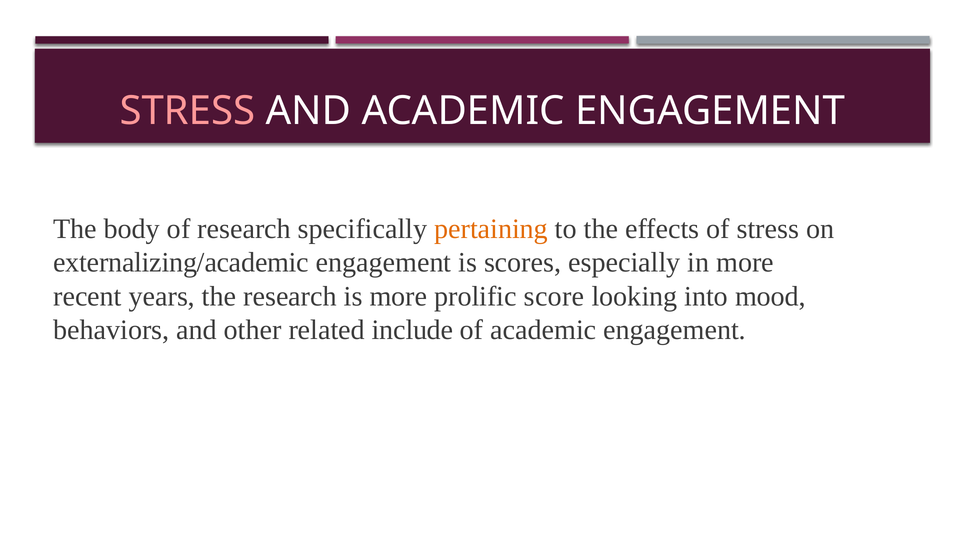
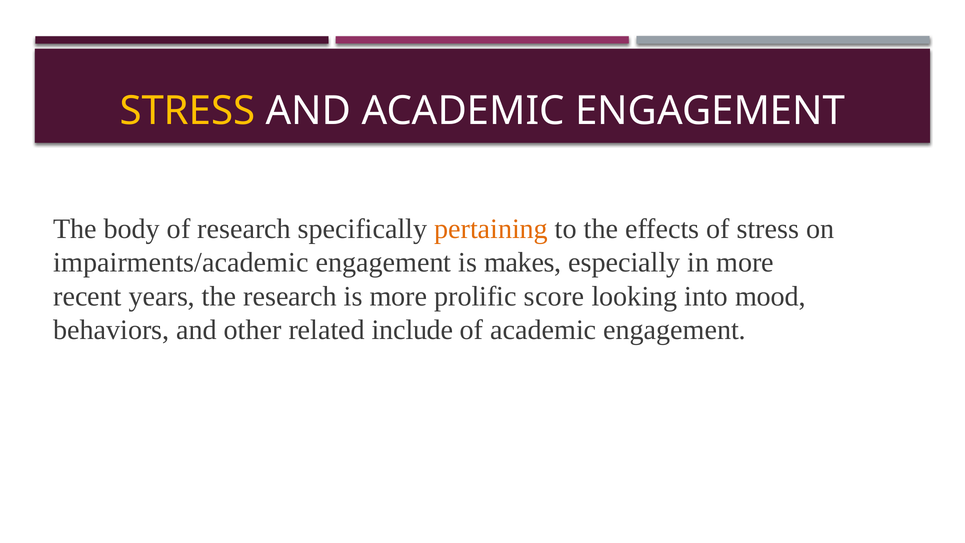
STRESS colour: pink -> yellow (188, 111)
externalizing/academic: externalizing/academic -> impairments/academic (181, 262)
scores: scores -> makes (523, 262)
